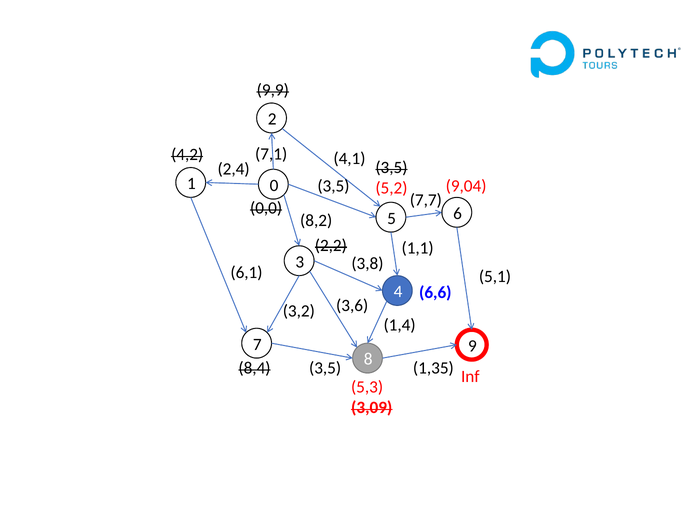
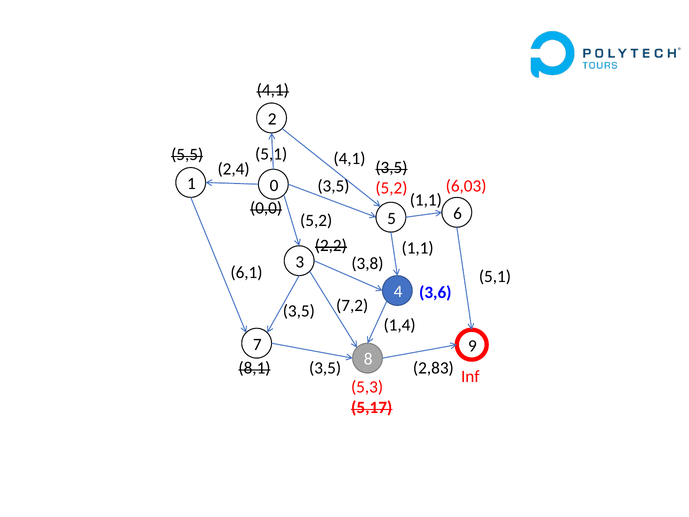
9,9: 9,9 -> 4,1 (273, 90)
7,1: 7,1 -> 5,1 (271, 154)
4,2: 4,2 -> 5,5 (187, 155)
9,04: 9,04 -> 6,03 (466, 186)
7,7: 7,7 -> 1,1 (426, 200)
8,2: 8,2 -> 5,2 (316, 220)
6,6: 6,6 -> 3,6 (435, 292)
3,6: 3,6 -> 7,2 (352, 305)
3,2: 3,2 -> 3,5 (299, 311)
1,35: 1,35 -> 2,83 (433, 368)
8,4: 8,4 -> 8,1 (255, 368)
3,09: 3,09 -> 5,17 (372, 407)
